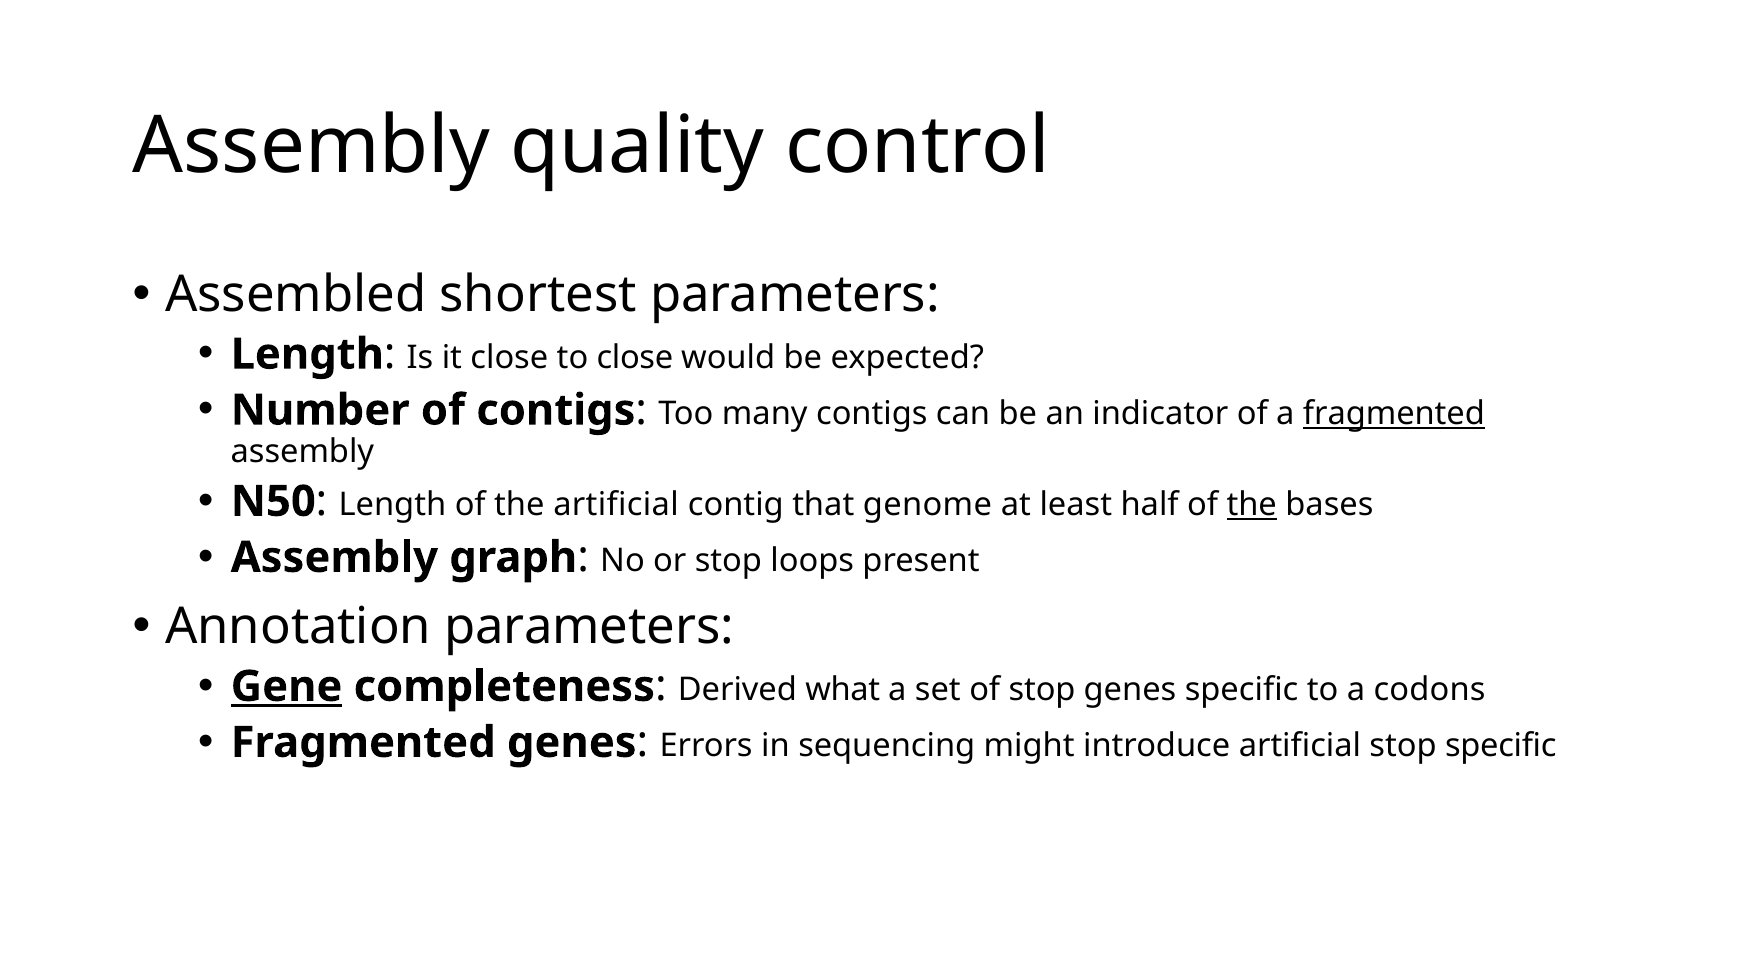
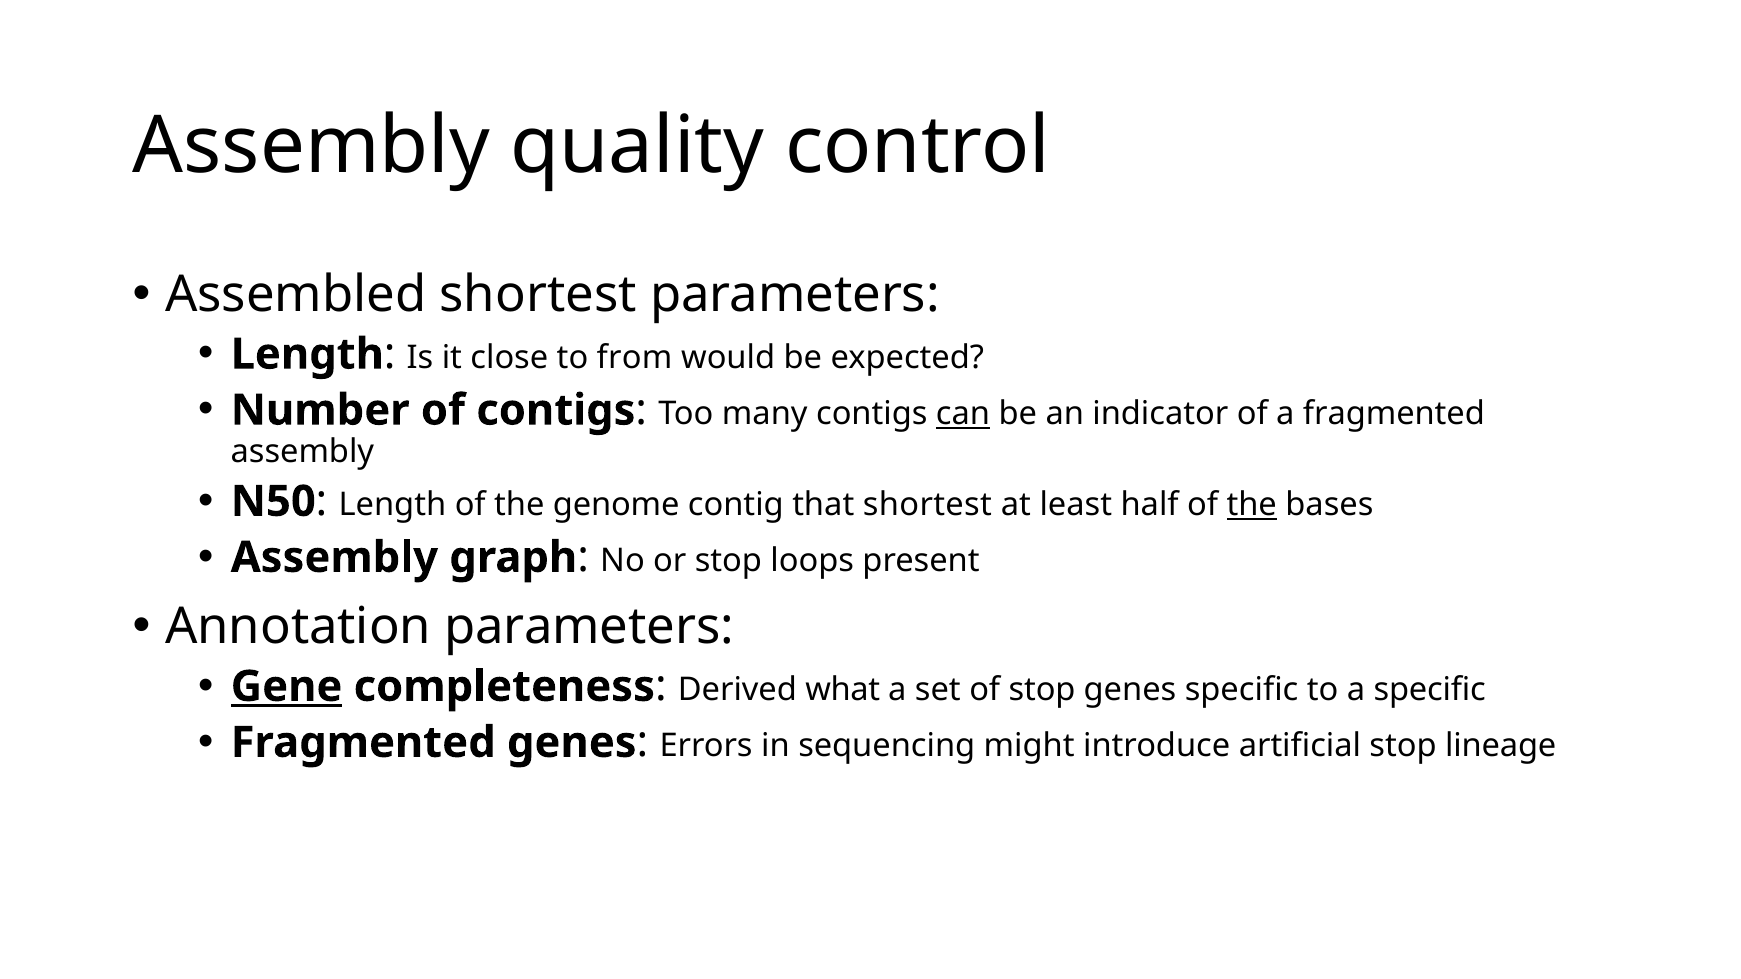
to close: close -> from (635, 358)
can underline: none -> present (963, 414)
fragmented underline: present -> none (1394, 414)
the artificial: artificial -> genome (616, 505)
that genome: genome -> shortest (927, 505)
a codons: codons -> specific (1430, 690)
stop specific: specific -> lineage (1501, 746)
